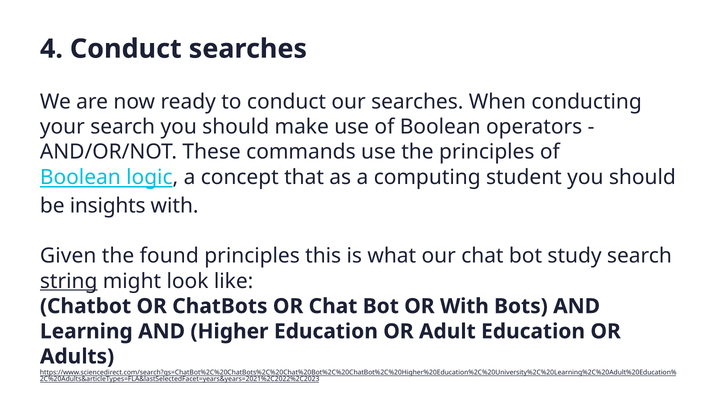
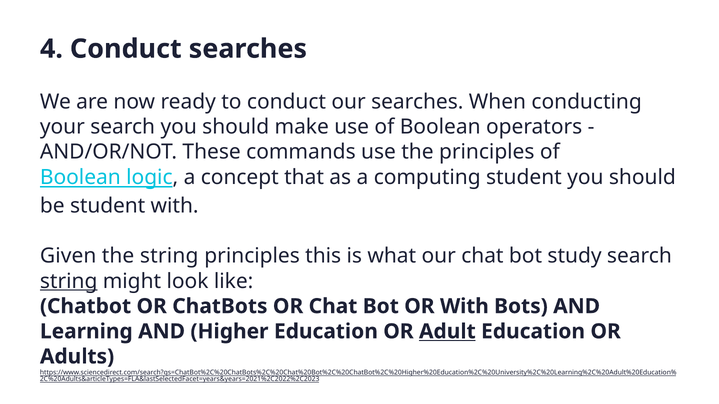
be insights: insights -> student (108, 206)
the found: found -> string (169, 256)
Adult underline: none -> present (447, 332)
